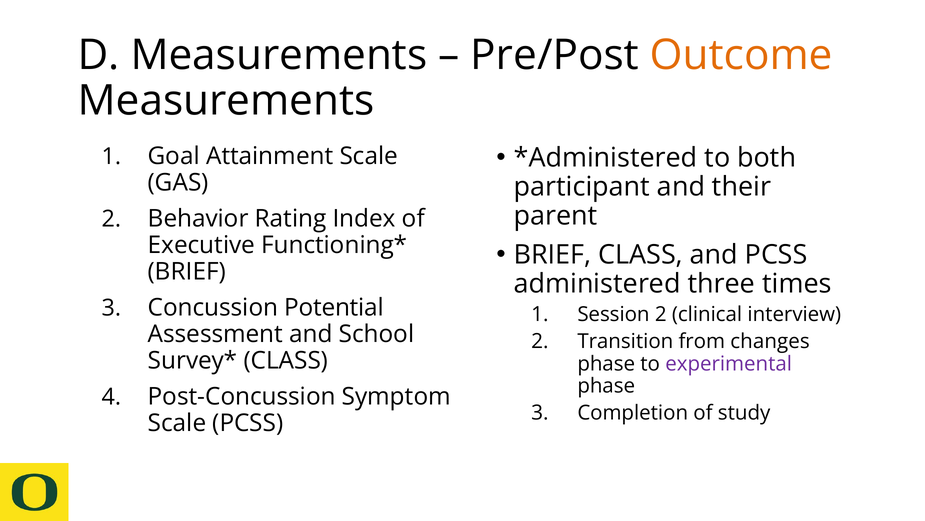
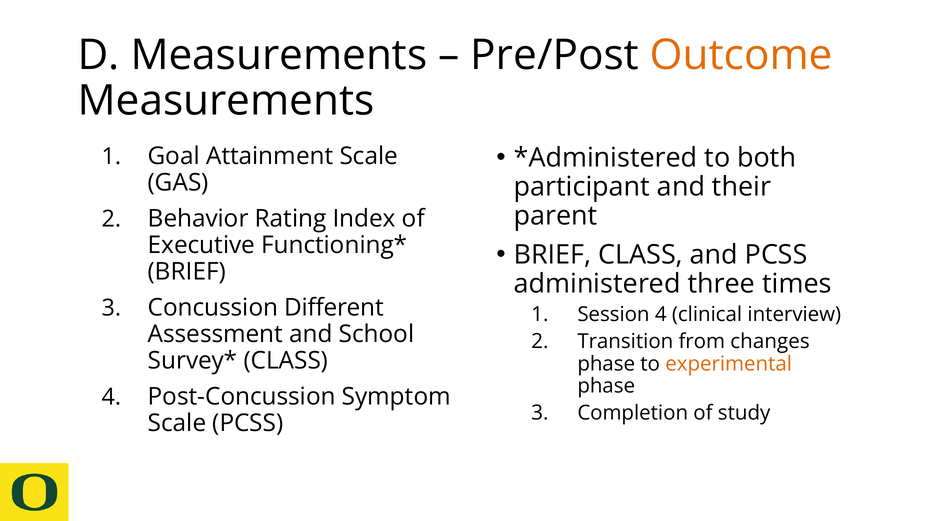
Potential: Potential -> Different (334, 307)
Session 2: 2 -> 4 (661, 314)
experimental colour: purple -> orange (729, 363)
